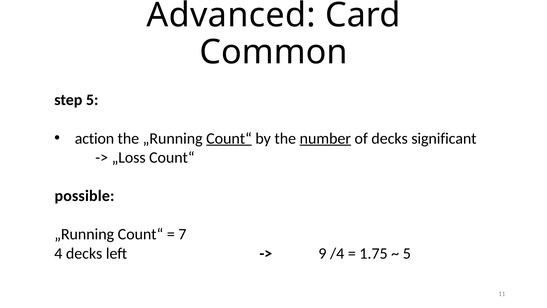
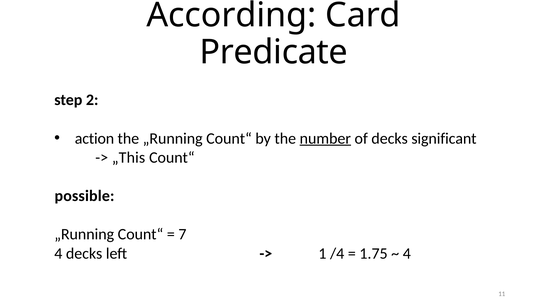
Advanced: Advanced -> According (231, 15)
Common: Common -> Predicate (274, 52)
step 5: 5 -> 2 (92, 100)
Count“ underline: present -> none (229, 138)
„Loss: „Loss -> „This (129, 157)
9: 9 -> 1 (322, 253)
5: 5 -> 4 (407, 253)
